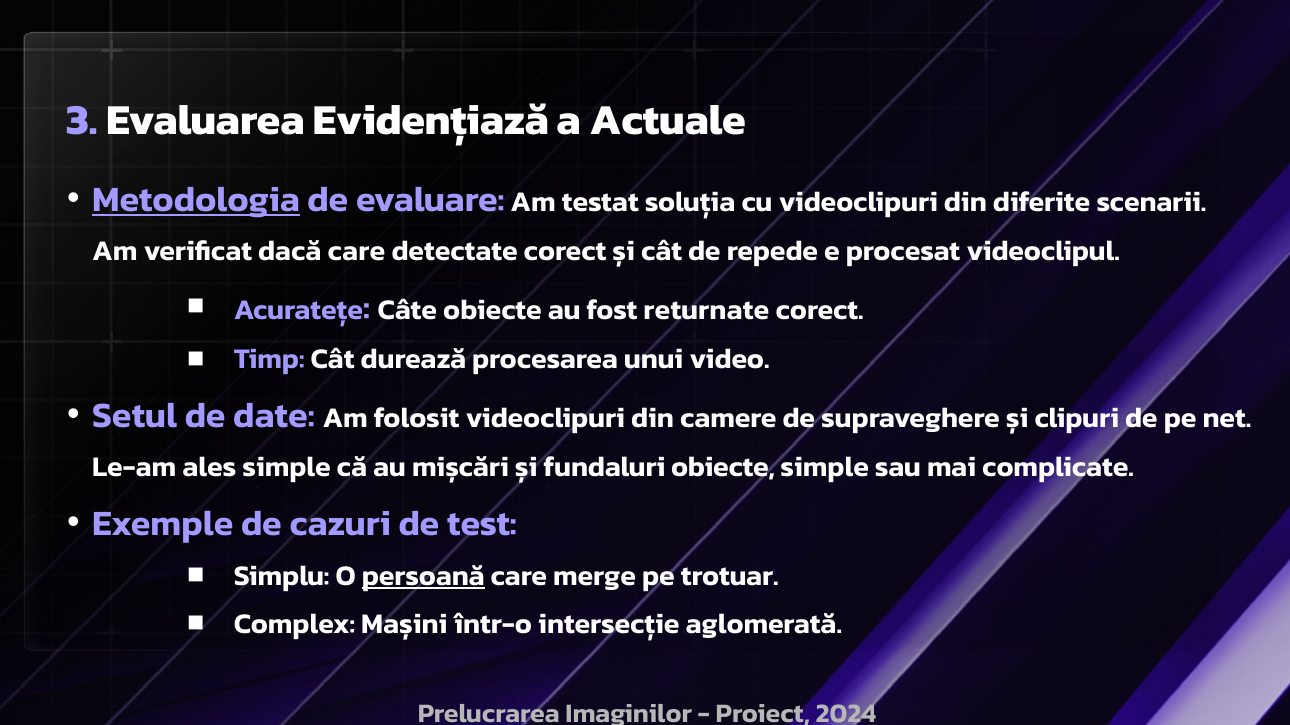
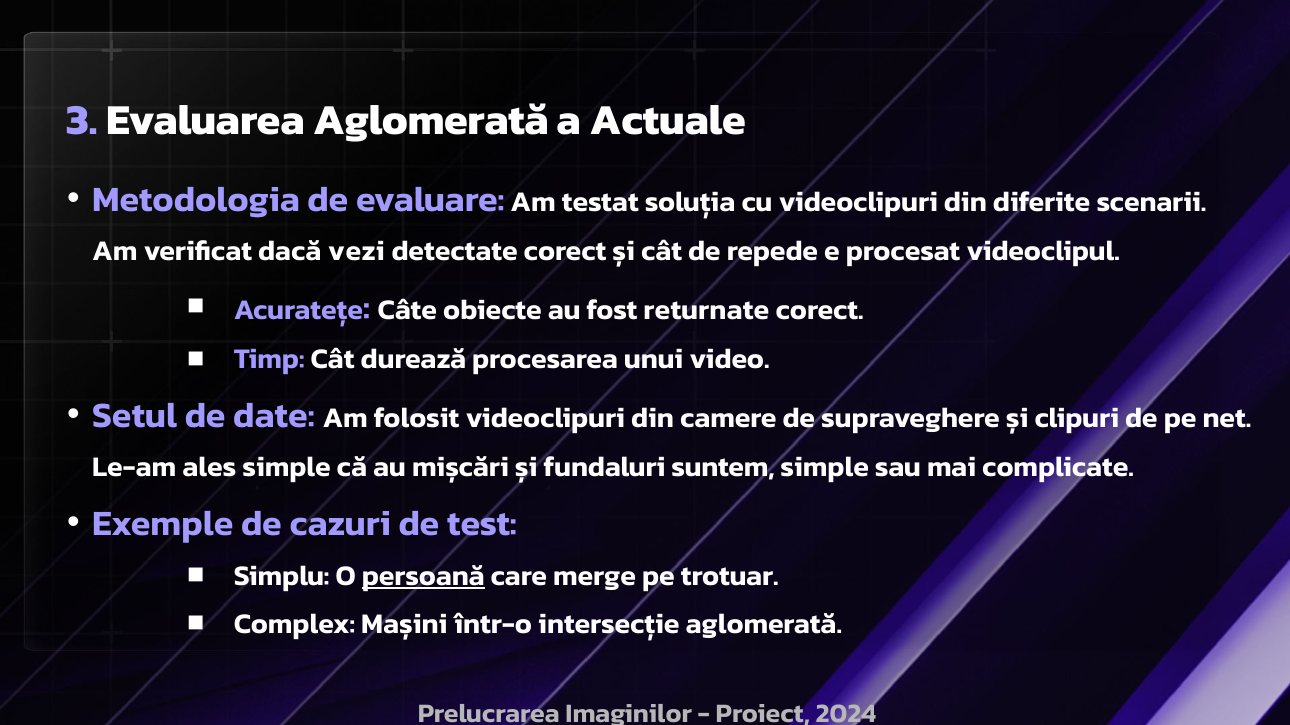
Evaluarea Evidențiază: Evidențiază -> Aglomerată (431, 121)
Metodologia underline: present -> none (196, 199)
dacă care: care -> vezi (356, 251)
fundaluri obiecte: obiecte -> suntem (723, 468)
